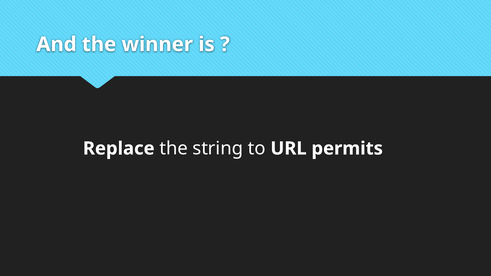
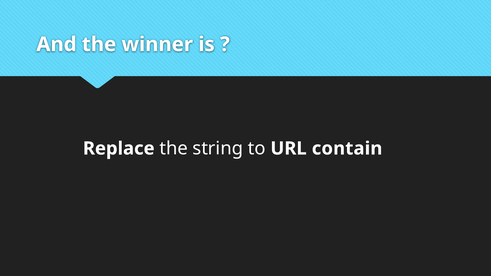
permits: permits -> contain (347, 149)
